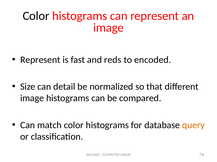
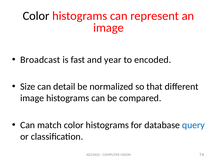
Represent: Represent -> Broadcast (40, 60)
reds: reds -> year (113, 60)
query colour: orange -> blue (193, 126)
